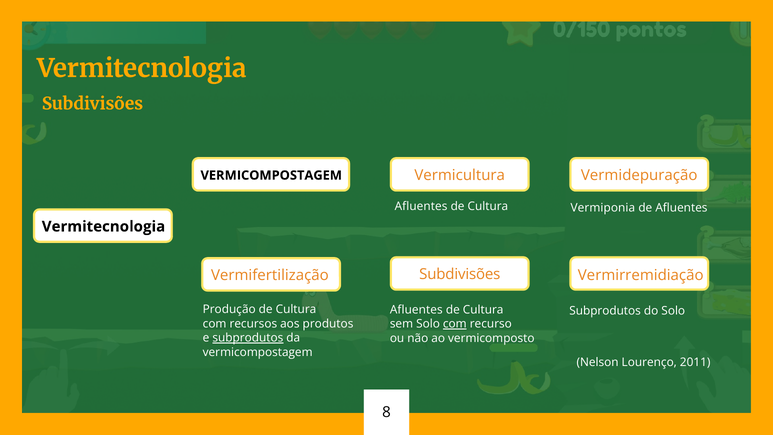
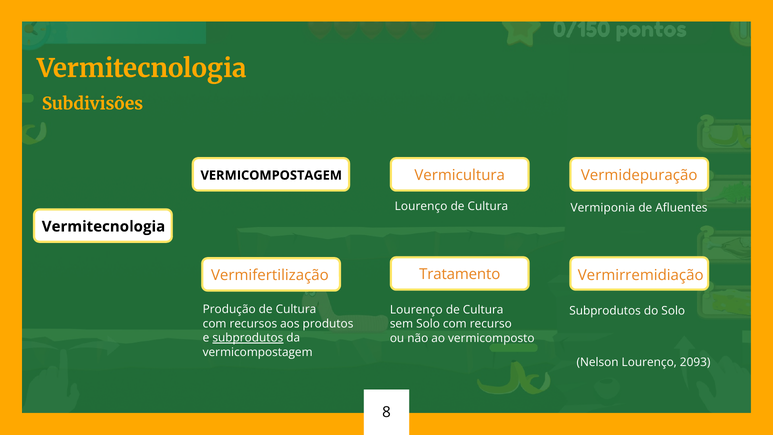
Afluentes: Afluentes -> Lourenço (421, 206)
Subdivisões: Subdivisões -> Tratamento (460, 274)
Afluentes: Afluentes -> Lourenço (416, 310)
com underline: present -> none (455, 324)
2011: 2011 -> 2093 (695, 362)
